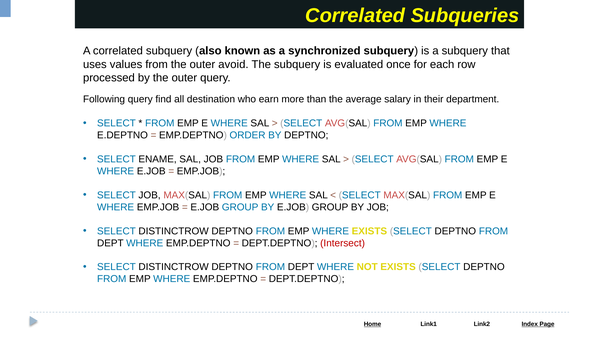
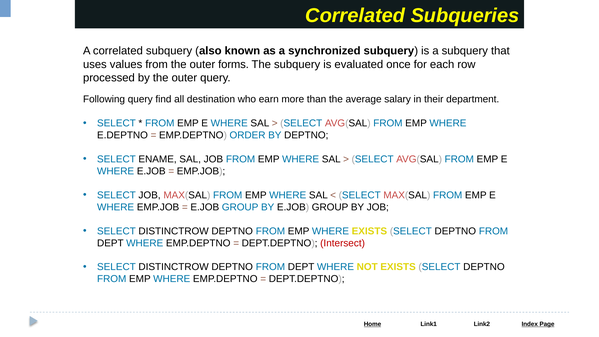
avoid: avoid -> forms (234, 64)
